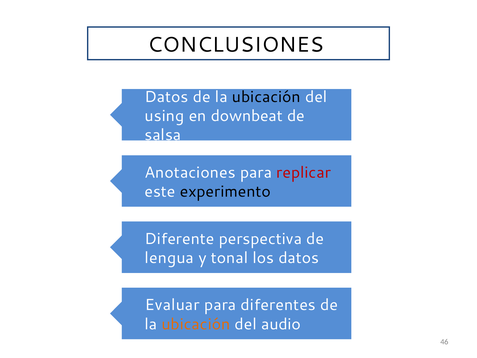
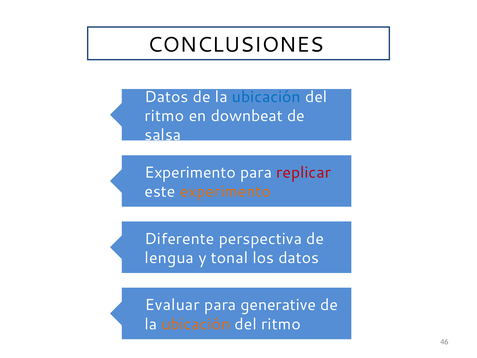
ubicación colour: black -> blue (266, 97)
using: using -> ritmo (164, 116)
Anotaciones: Anotaciones -> Experimento (190, 172)
experimento colour: black -> orange (225, 192)
diferentes: diferentes -> generative (278, 305)
audio: audio -> ritmo (281, 324)
